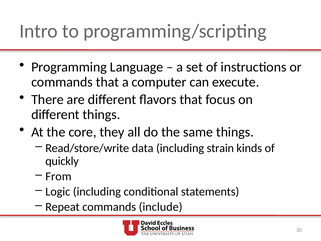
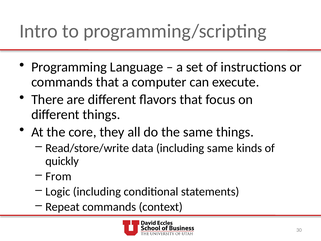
including strain: strain -> same (220, 148)
include: include -> context (161, 207)
